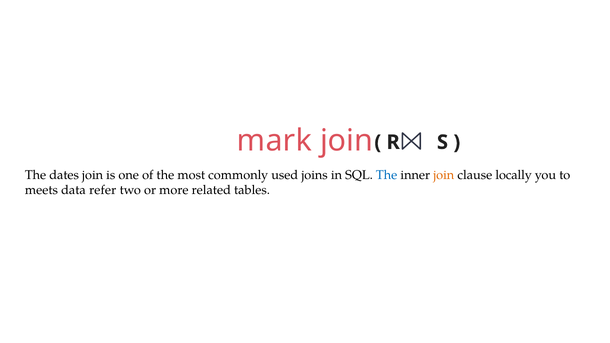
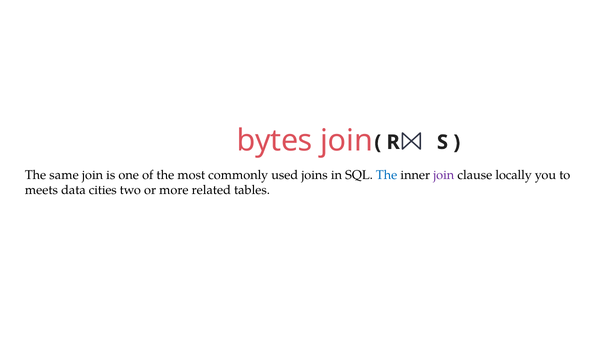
mark: mark -> bytes (275, 141)
dates: dates -> same (64, 175)
join colour: orange -> purple (444, 175)
refer: refer -> cities (103, 190)
